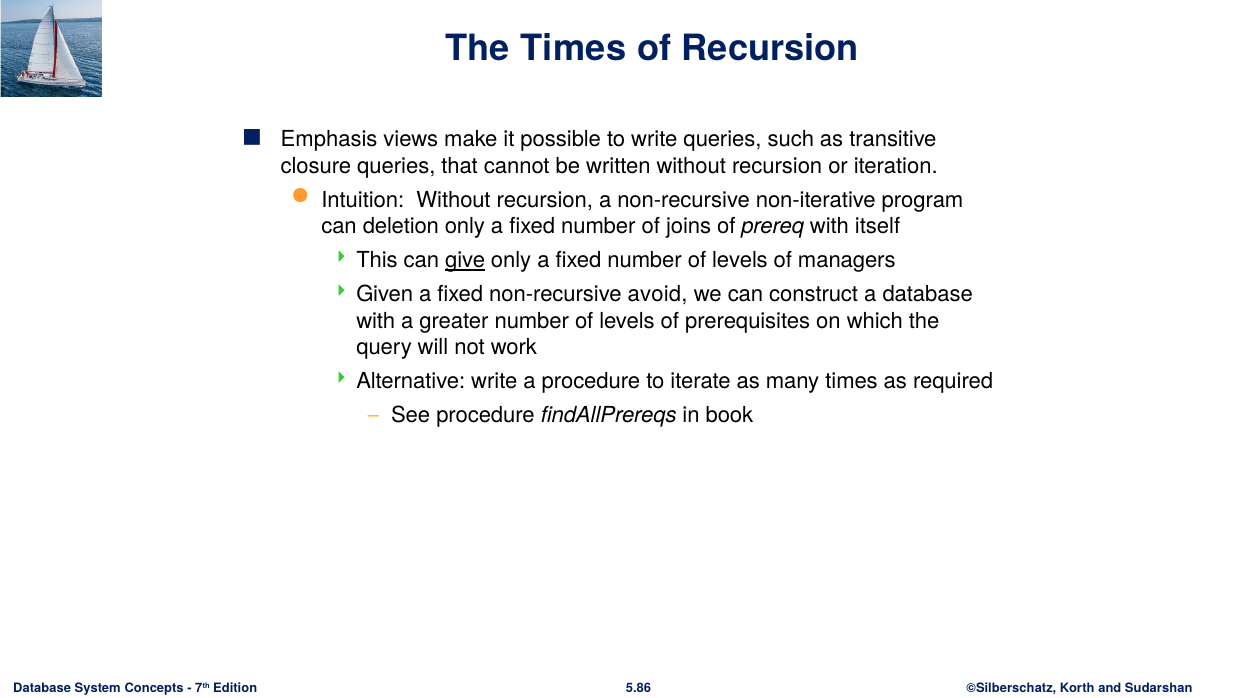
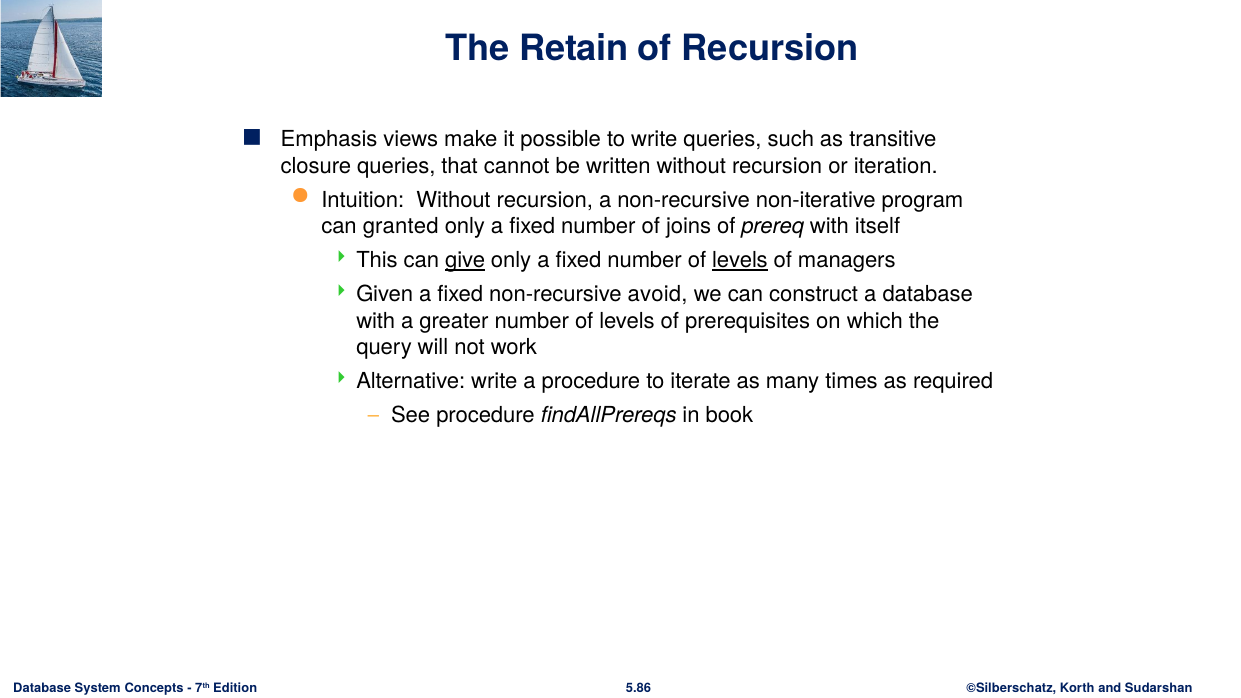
The Times: Times -> Retain (574, 49)
deletion: deletion -> granted (401, 226)
levels underline: none -> present (740, 260)
